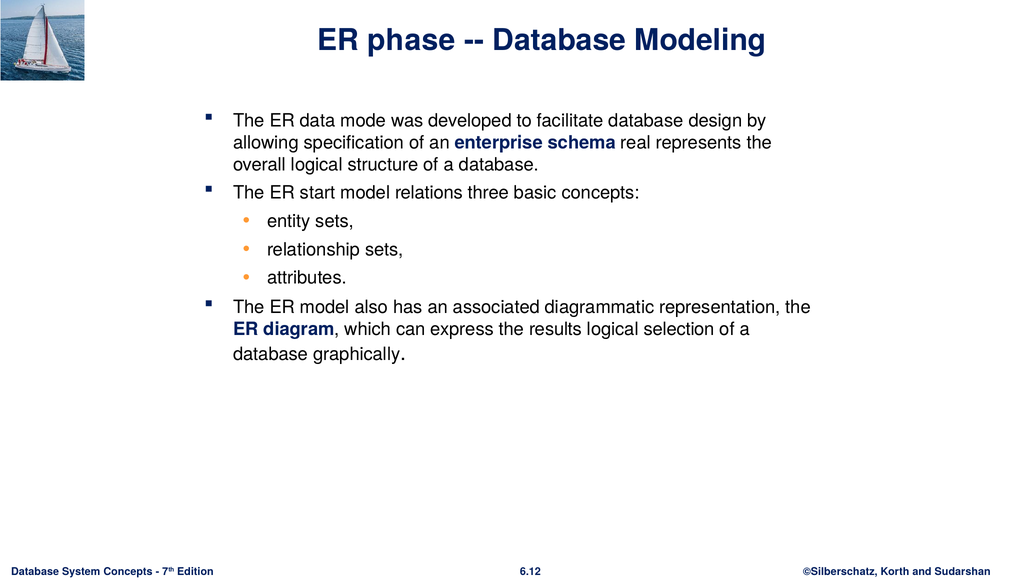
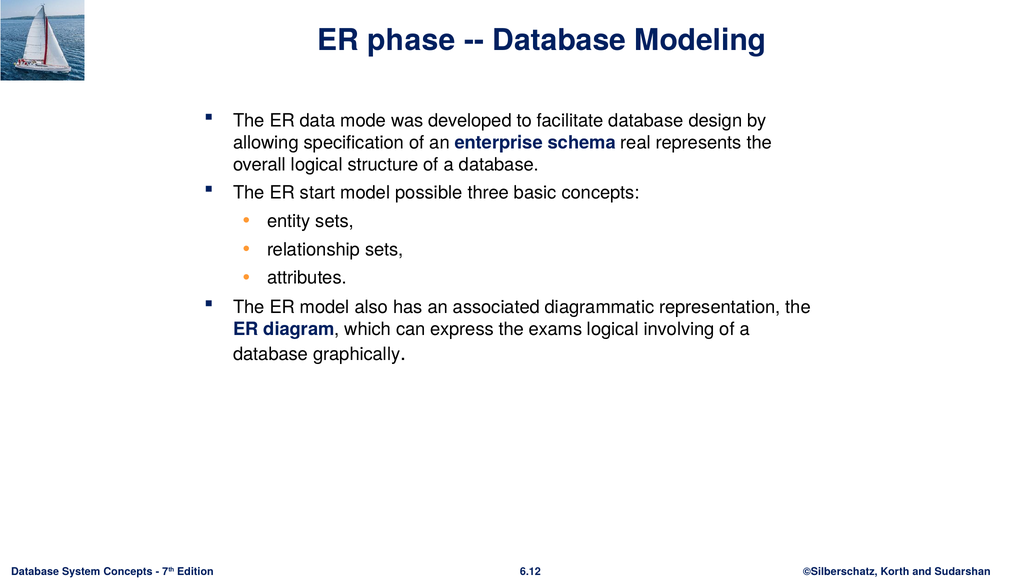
relations: relations -> possible (429, 193)
results: results -> exams (556, 329)
selection: selection -> involving (679, 329)
